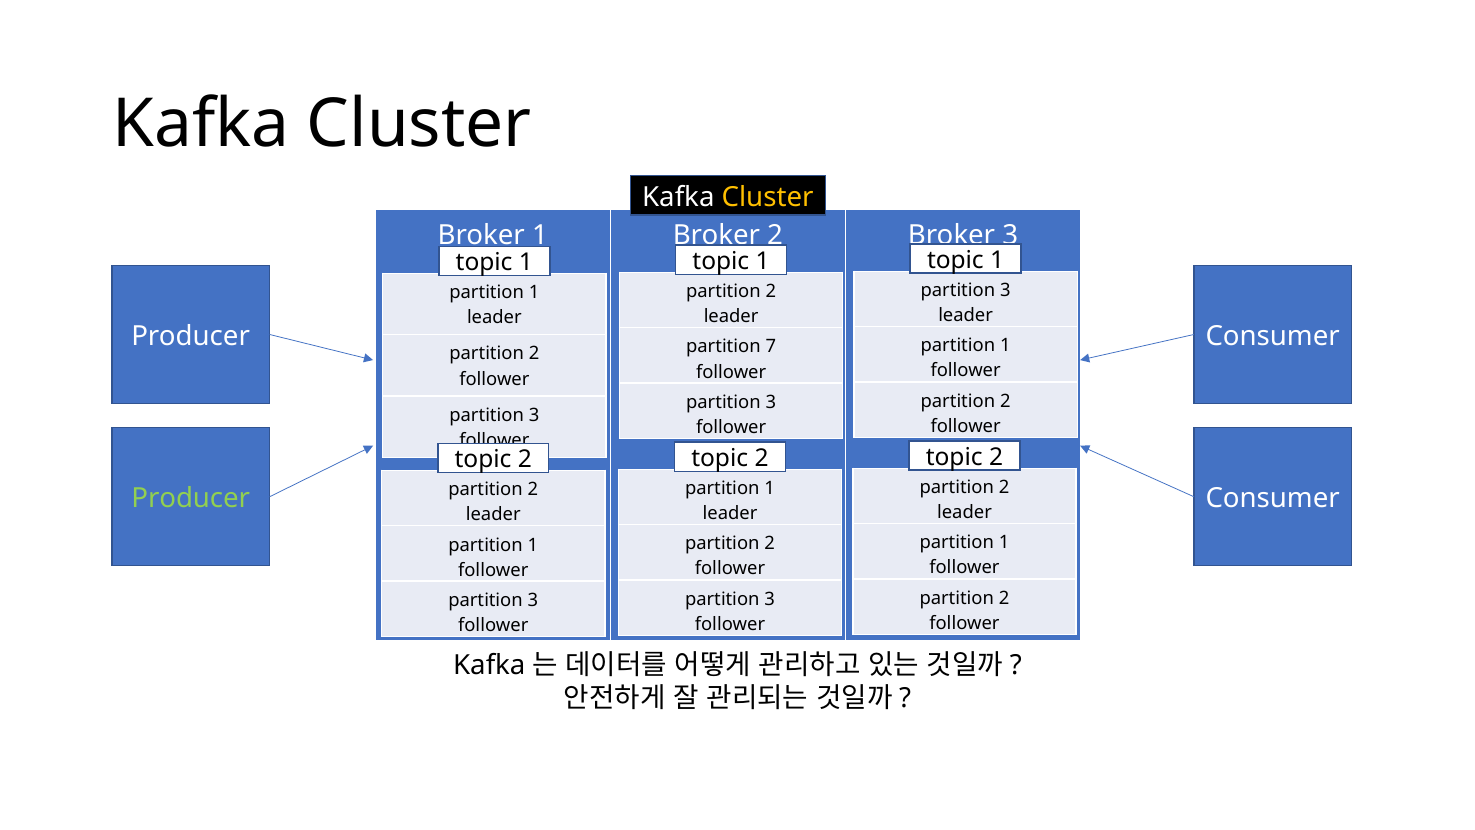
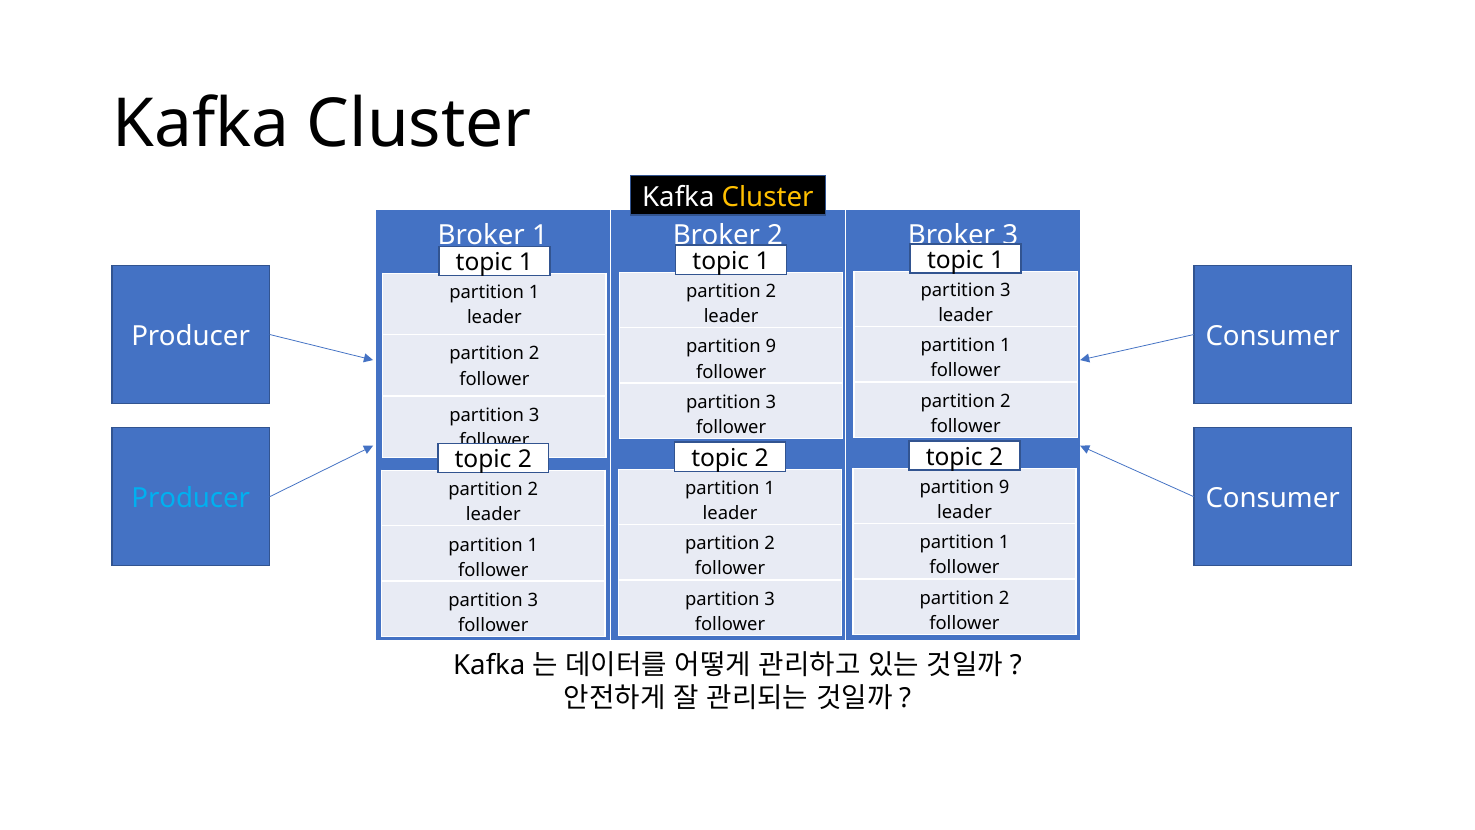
7: 7 -> 9 (771, 347)
2: 2 -> 9 (1004, 487)
Producer colour: light green -> light blue (191, 498)
